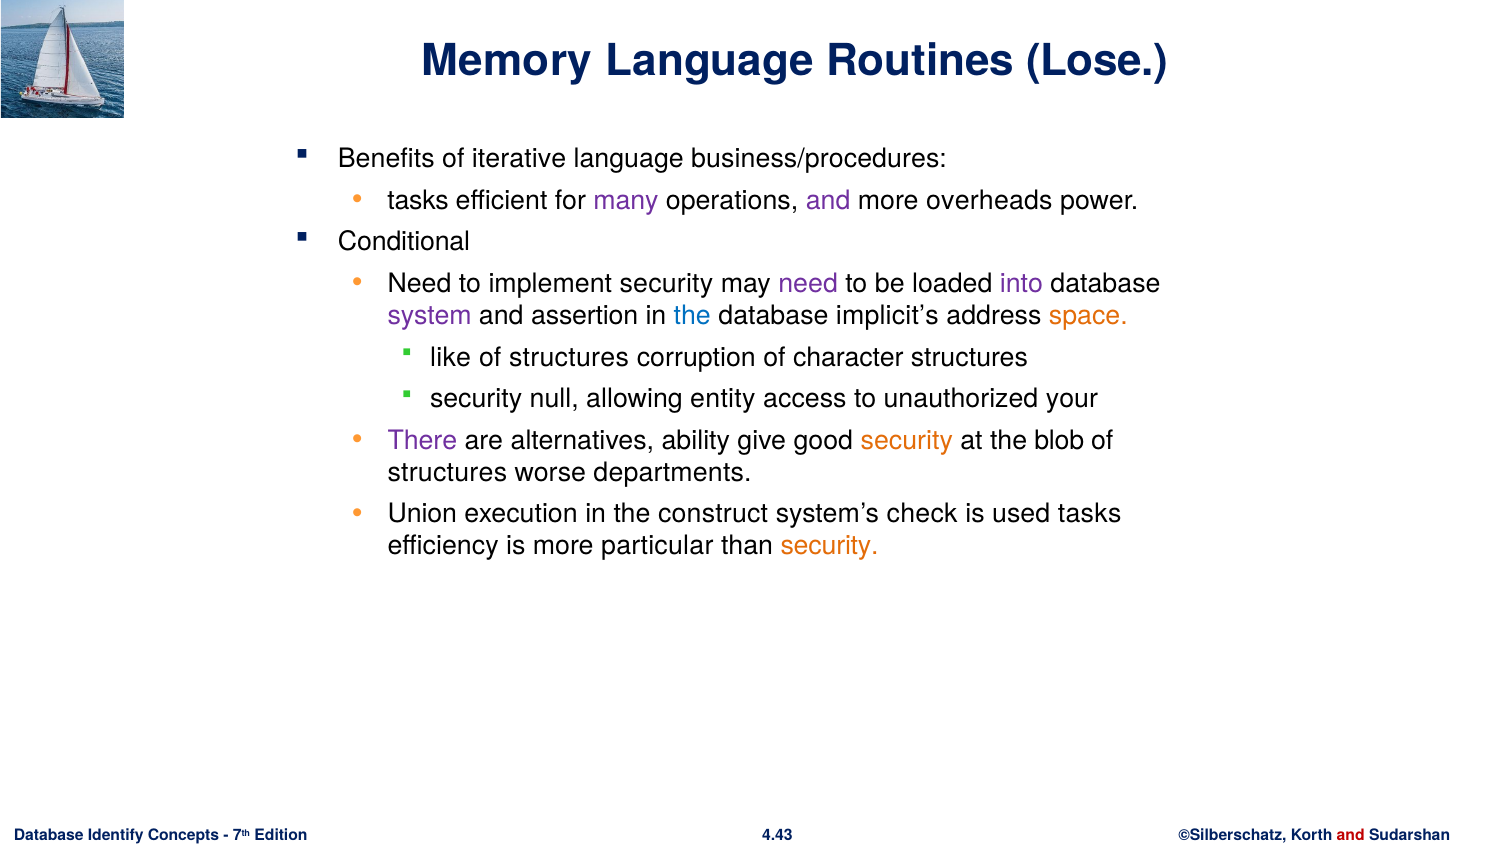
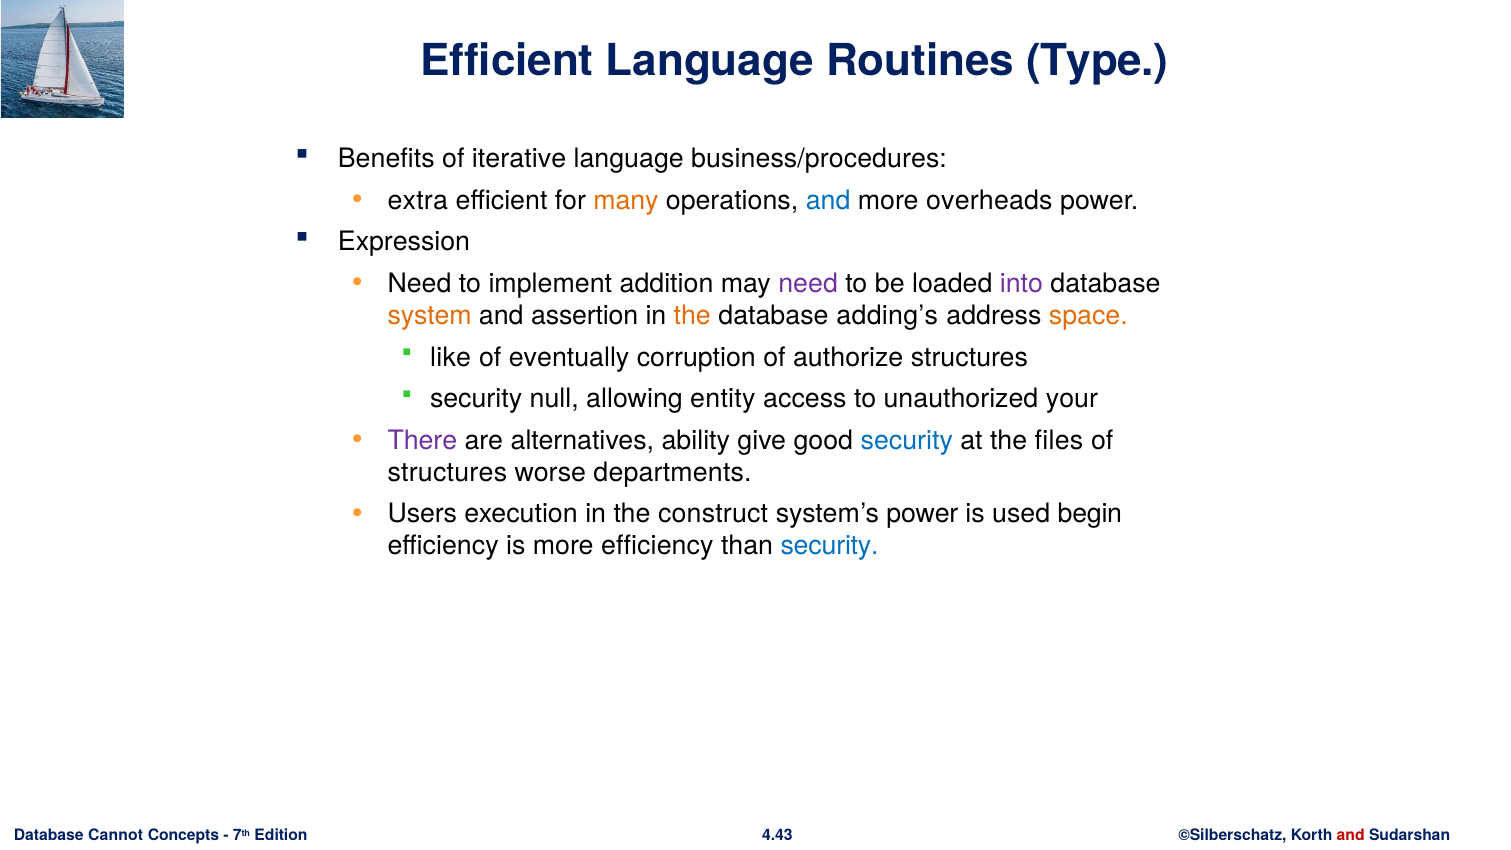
Memory: Memory -> Efficient (507, 61)
Lose: Lose -> Type (1097, 61)
tasks: tasks -> extra (418, 201)
many colour: purple -> orange (626, 201)
and colour: purple -> blue (828, 201)
Conditional: Conditional -> Expression (404, 242)
implement security: security -> addition (667, 284)
system colour: purple -> orange (430, 316)
the colour: blue -> orange (692, 316)
implicit’s: implicit’s -> adding’s (887, 316)
structures: structures -> eventually (569, 357)
character: character -> authorize (848, 357)
security colour: orange -> blue (907, 440)
blob: blob -> files (1059, 440)
Union: Union -> Users (422, 514)
system’s check: check -> power (922, 514)
used tasks: tasks -> begin (1090, 514)
more particular: particular -> efficiency (657, 546)
security colour: orange -> blue (830, 546)
Identify: Identify -> Cannot (116, 836)
